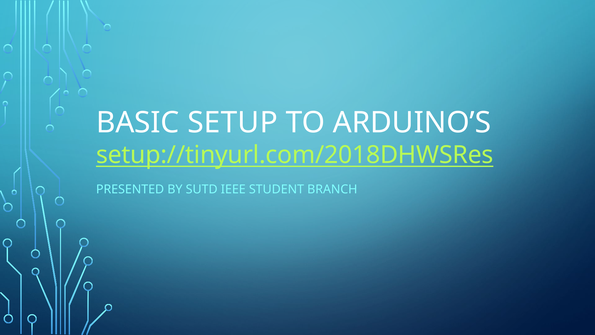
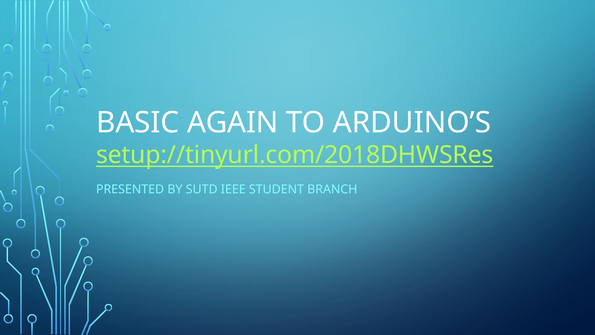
SETUP: SETUP -> AGAIN (233, 122)
